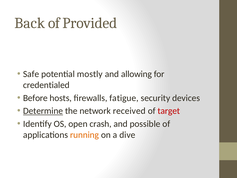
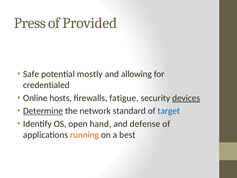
Back: Back -> Press (30, 23)
Before: Before -> Online (35, 98)
devices underline: none -> present (186, 98)
received: received -> standard (129, 111)
target colour: red -> blue (169, 111)
crash: crash -> hand (101, 124)
possible: possible -> defense (145, 124)
dive: dive -> best (127, 135)
